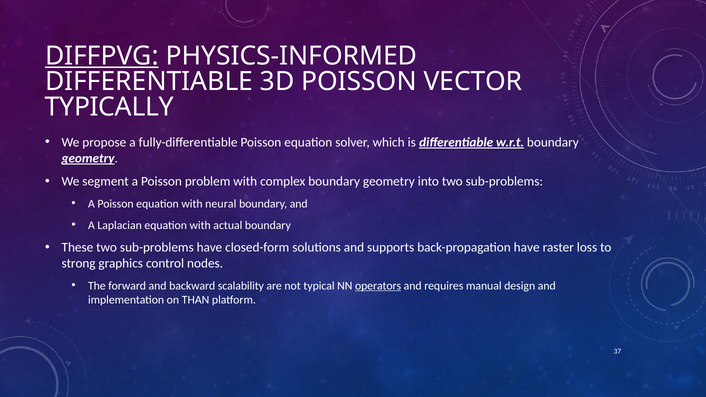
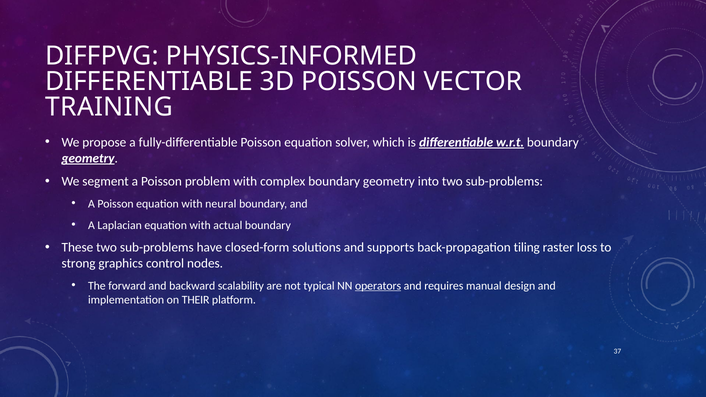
DIFFPVG underline: present -> none (102, 56)
TYPICALLY: TYPICALLY -> TRAINING (109, 107)
back-propagation have: have -> tiling (527, 248)
THAN: THAN -> THEIR (196, 300)
